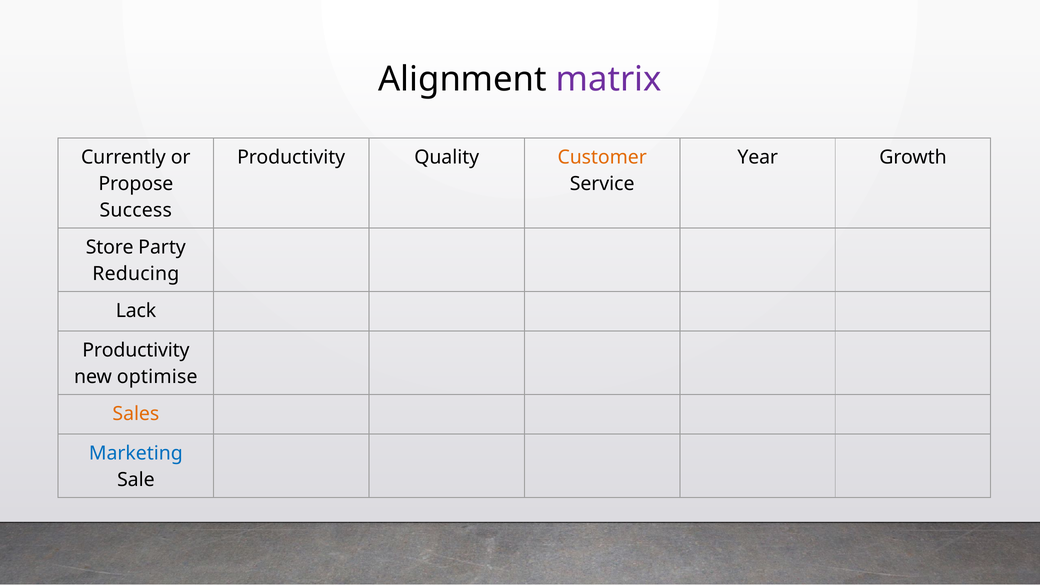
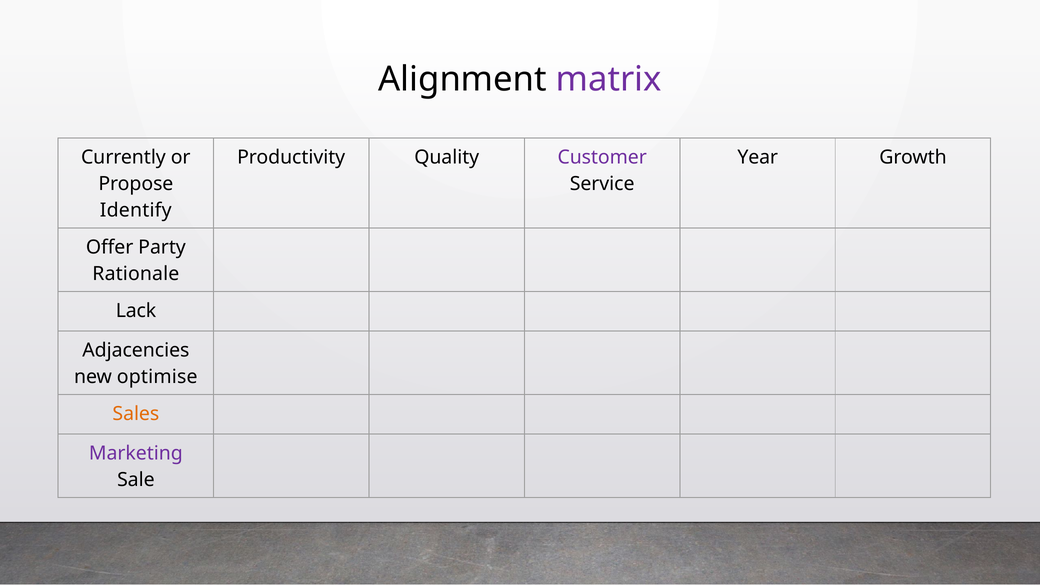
Customer colour: orange -> purple (602, 157)
Success: Success -> Identify (136, 211)
Store: Store -> Offer (110, 248)
Reducing: Reducing -> Rationale (136, 274)
Productivity: Productivity -> Adjacencies (136, 351)
Marketing colour: blue -> purple (136, 454)
